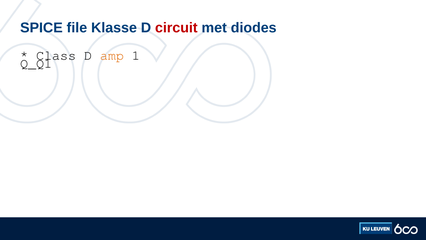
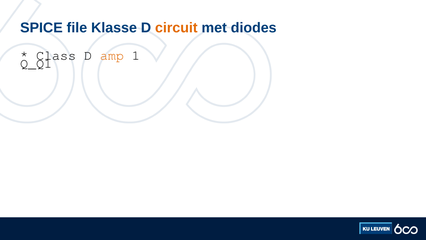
circuit colour: red -> orange (176, 28)
